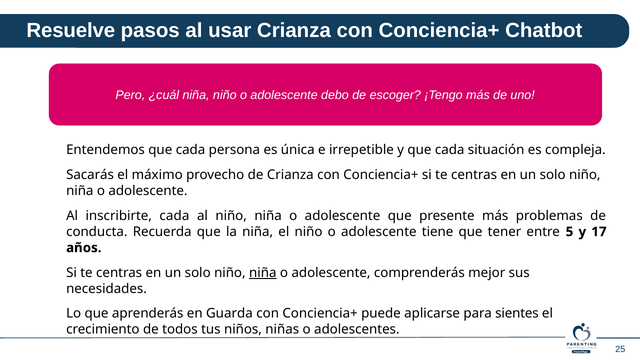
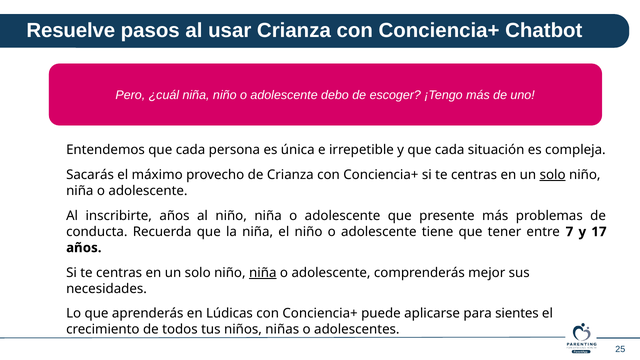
solo underline: none -> present (553, 175)
inscribirte cada: cada -> años (174, 216)
5: 5 -> 7 (569, 232)
Guarda: Guarda -> Lúdicas (229, 314)
